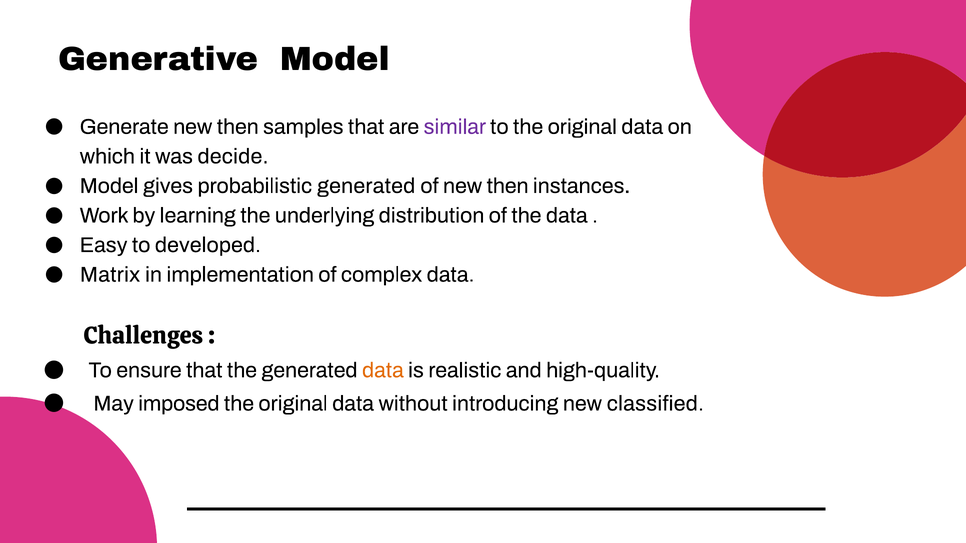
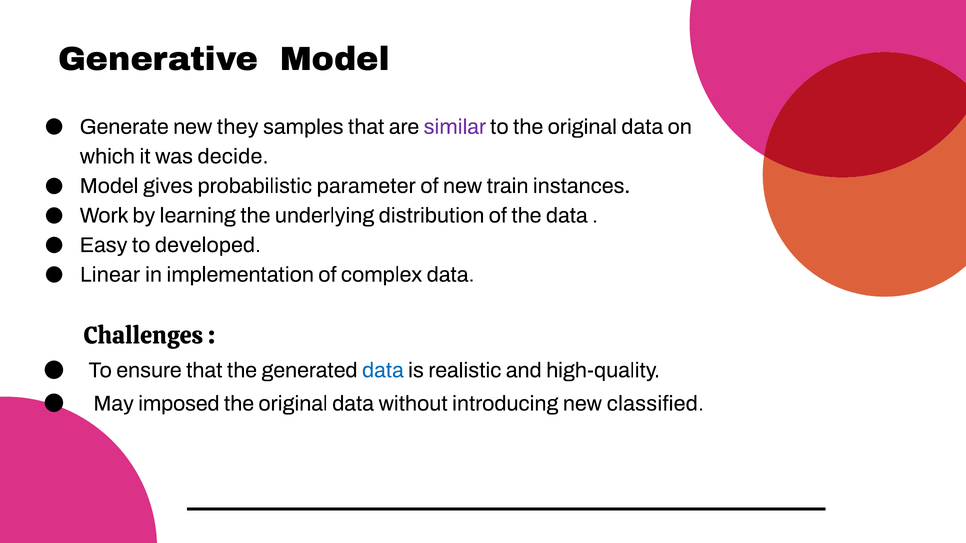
Generate new then: then -> they (238, 127)
probabilistic generated: generated -> parameter (366, 186)
of new then: then -> train (508, 186)
Matrix: Matrix -> Linear (110, 275)
data colour: orange -> blue (383, 370)
